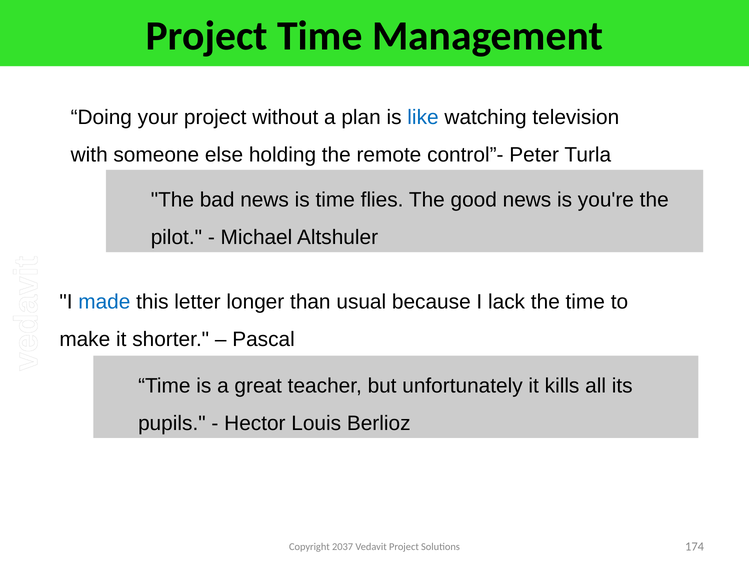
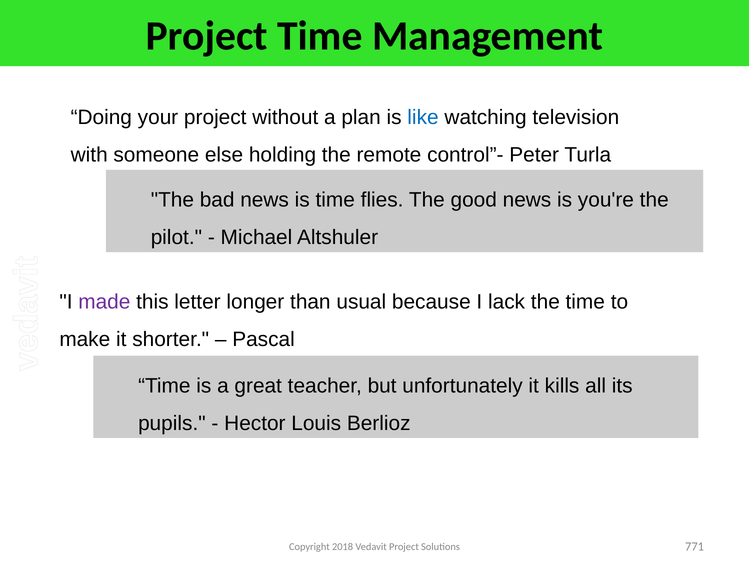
made colour: blue -> purple (104, 302)
2037: 2037 -> 2018 (343, 546)
174: 174 -> 771 (695, 546)
